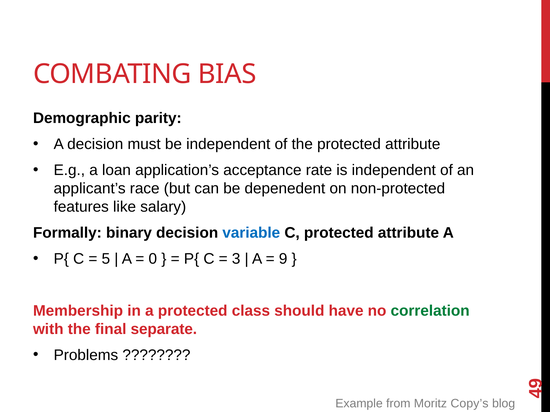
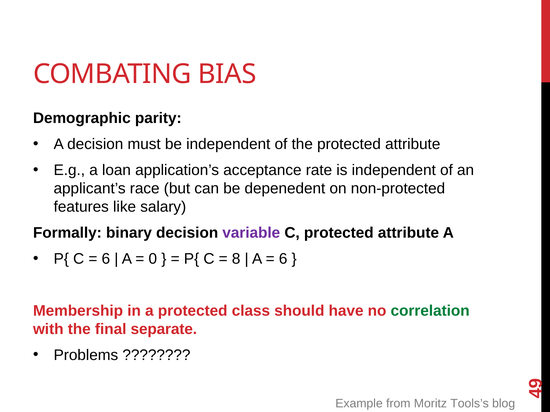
variable colour: blue -> purple (251, 233)
5: 5 -> 6 (106, 259)
3: 3 -> 8 (236, 259)
9: 9 -> 6 (283, 259)
Copy’s: Copy’s -> Tools’s (470, 404)
